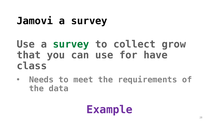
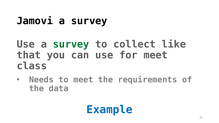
grow: grow -> like (174, 44)
for have: have -> meet (156, 55)
Example colour: purple -> blue (109, 110)
